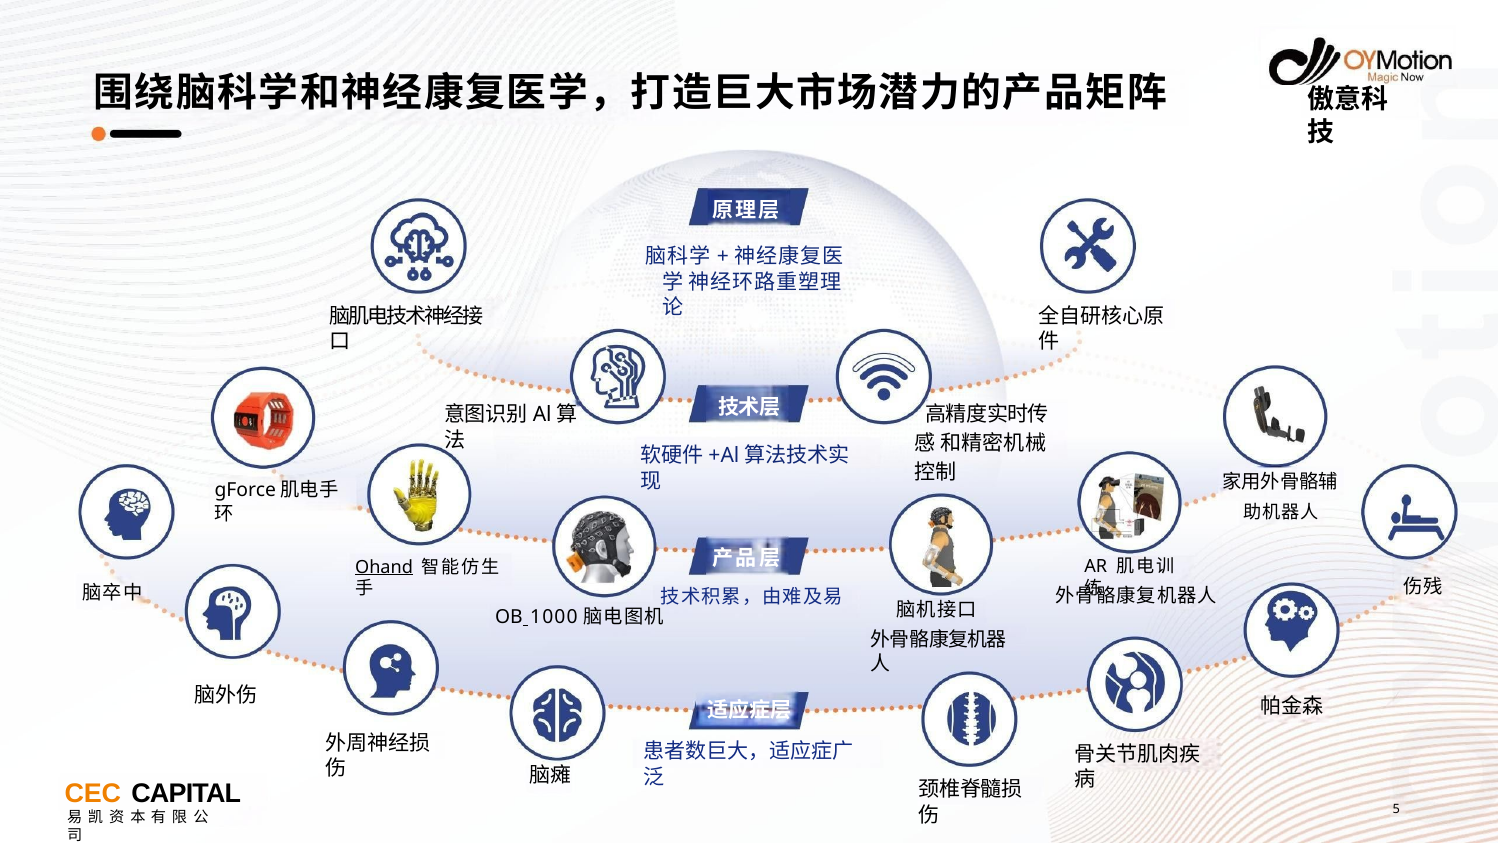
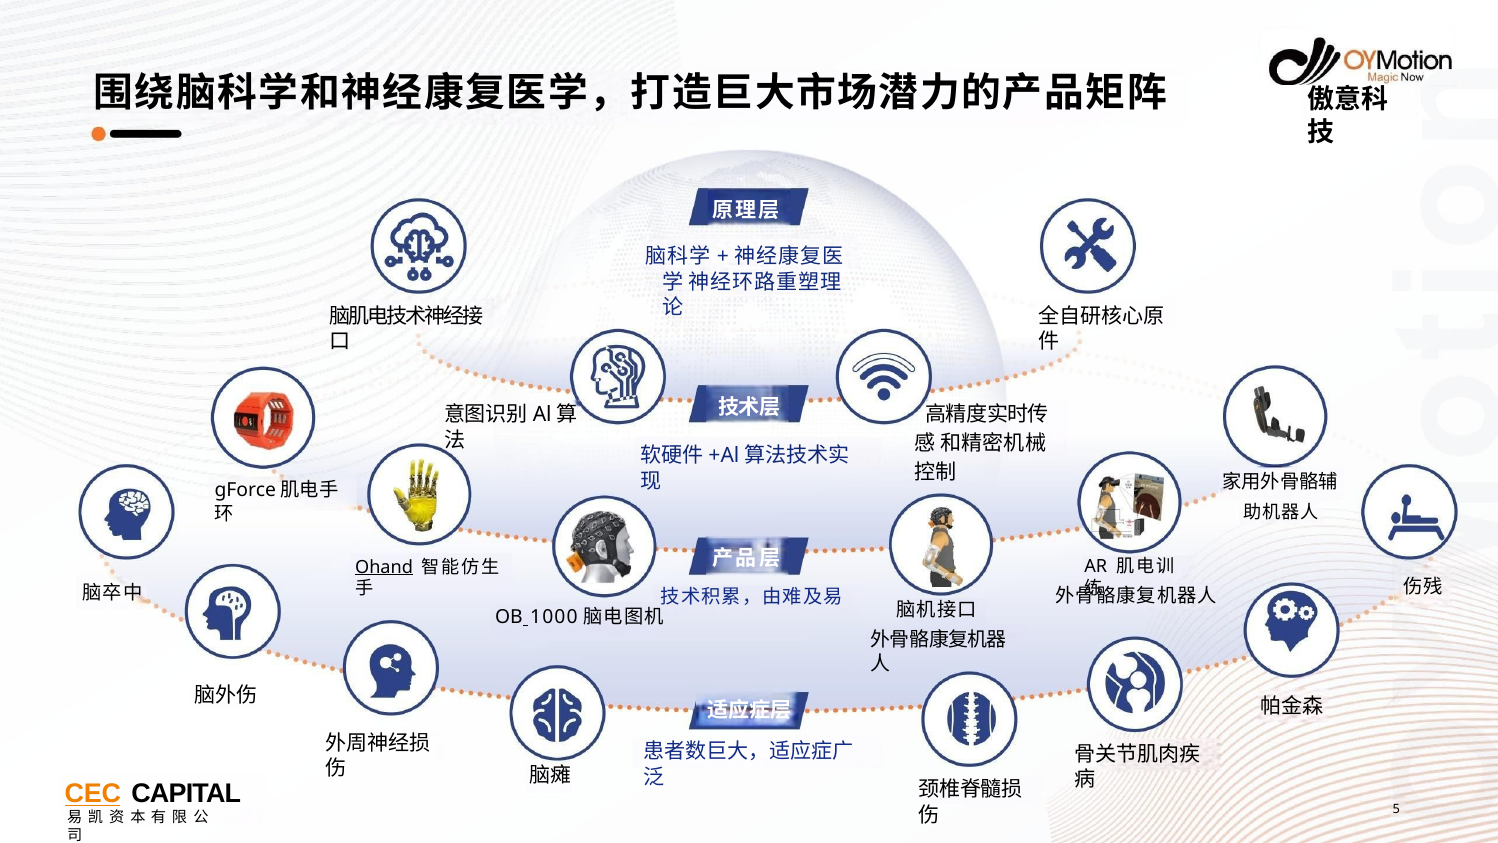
CEC underline: none -> present (93, 793)
